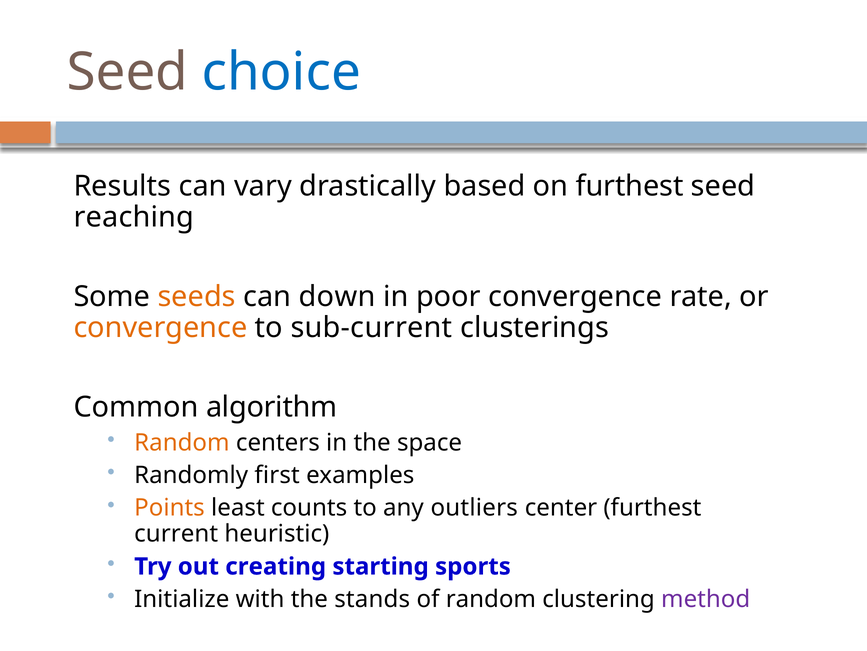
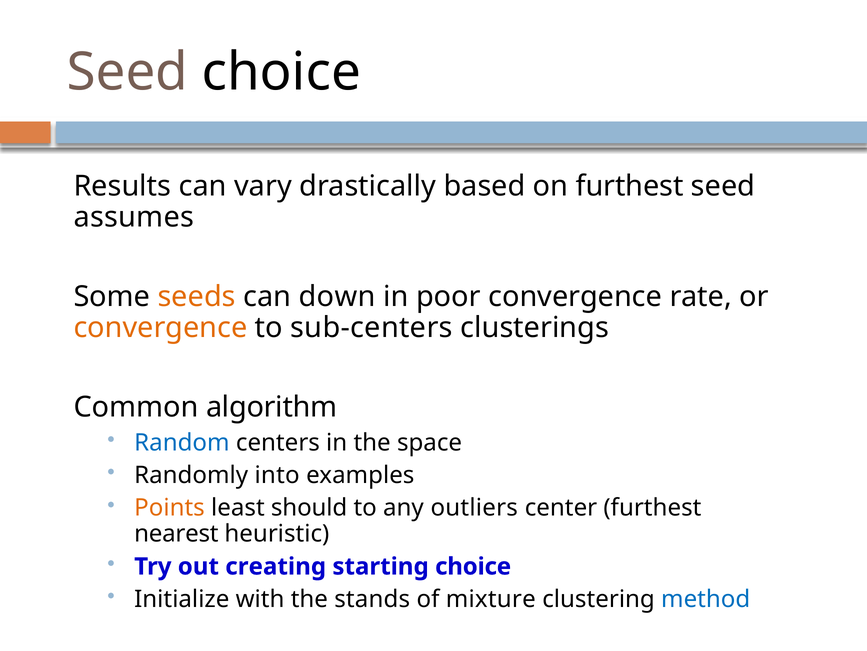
choice colour: blue -> black (281, 72)
reaching: reaching -> assumes (134, 217)
sub-current: sub-current -> sub-centers (371, 328)
Random colour: orange -> blue (182, 442)
first: first -> into (277, 475)
counts: counts -> should (309, 507)
current: current -> nearest (176, 533)
starting sports: sports -> choice (473, 566)
of random: random -> mixture (491, 599)
method colour: purple -> blue (706, 599)
